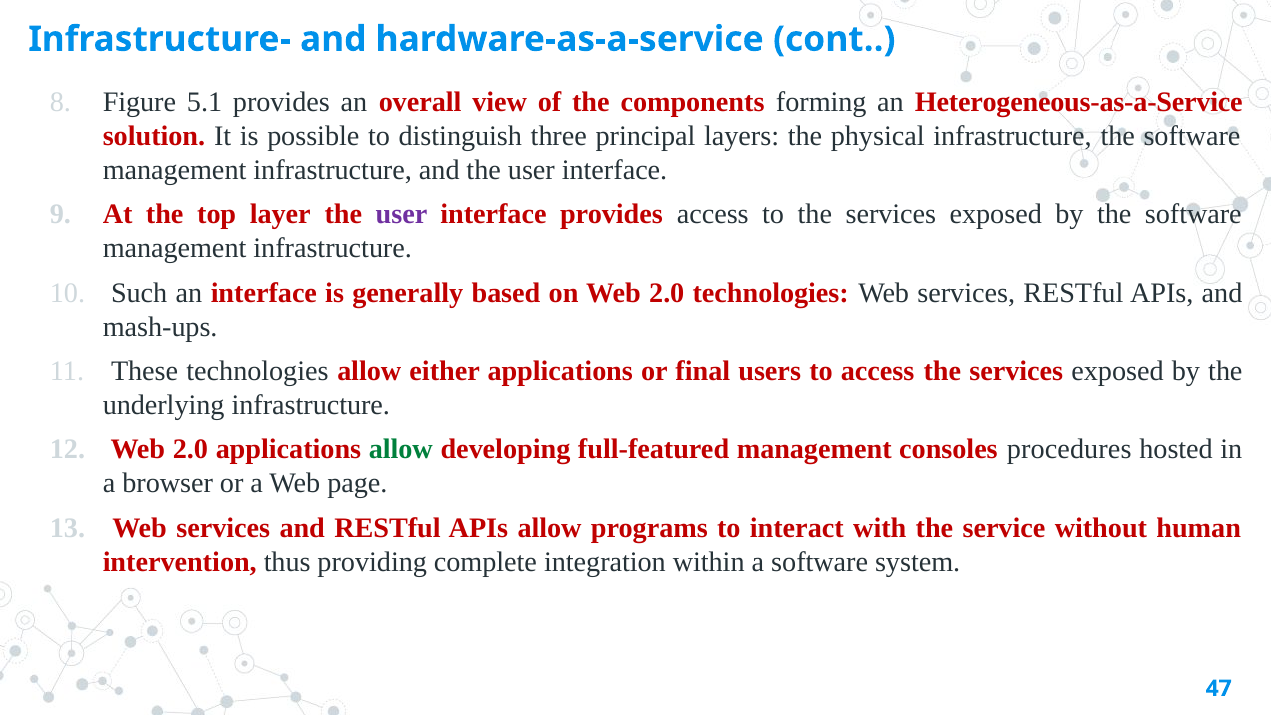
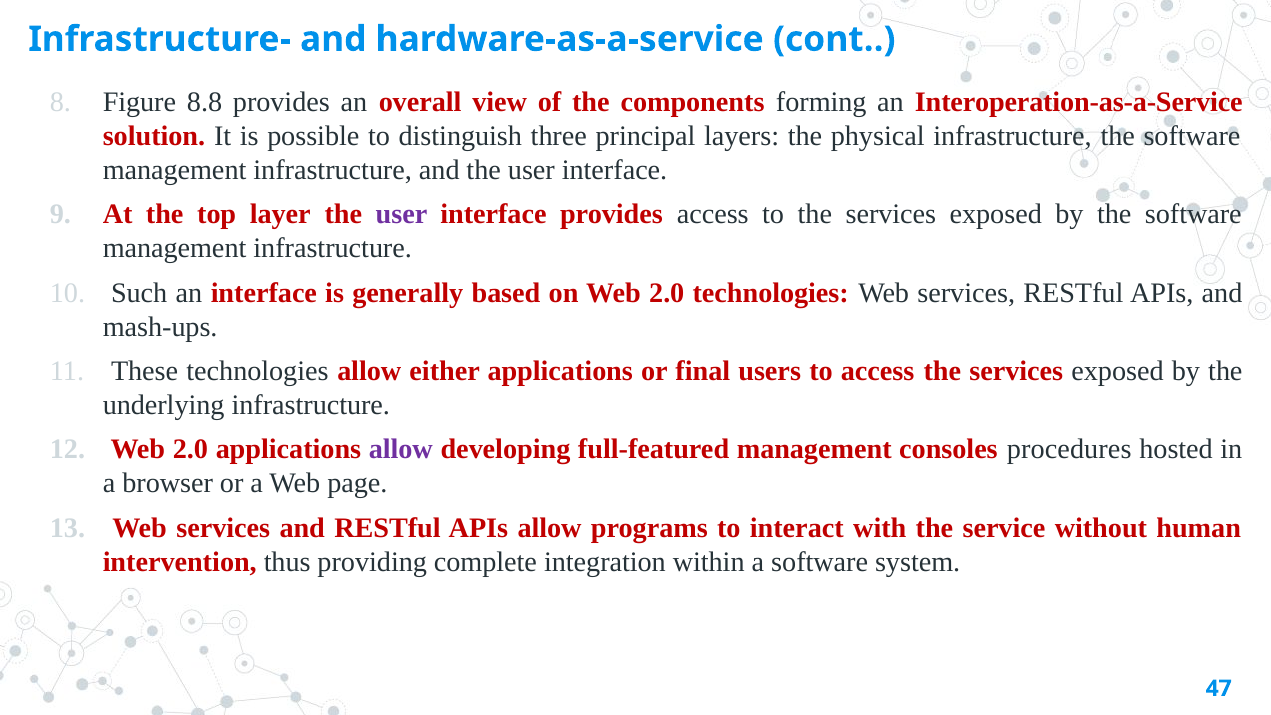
5.1: 5.1 -> 8.8 (205, 102)
Heterogeneous-as-a-Service: Heterogeneous-as-a-Service -> Interoperation-as-a-Service (1079, 102)
allow colour: green -> purple (401, 450)
